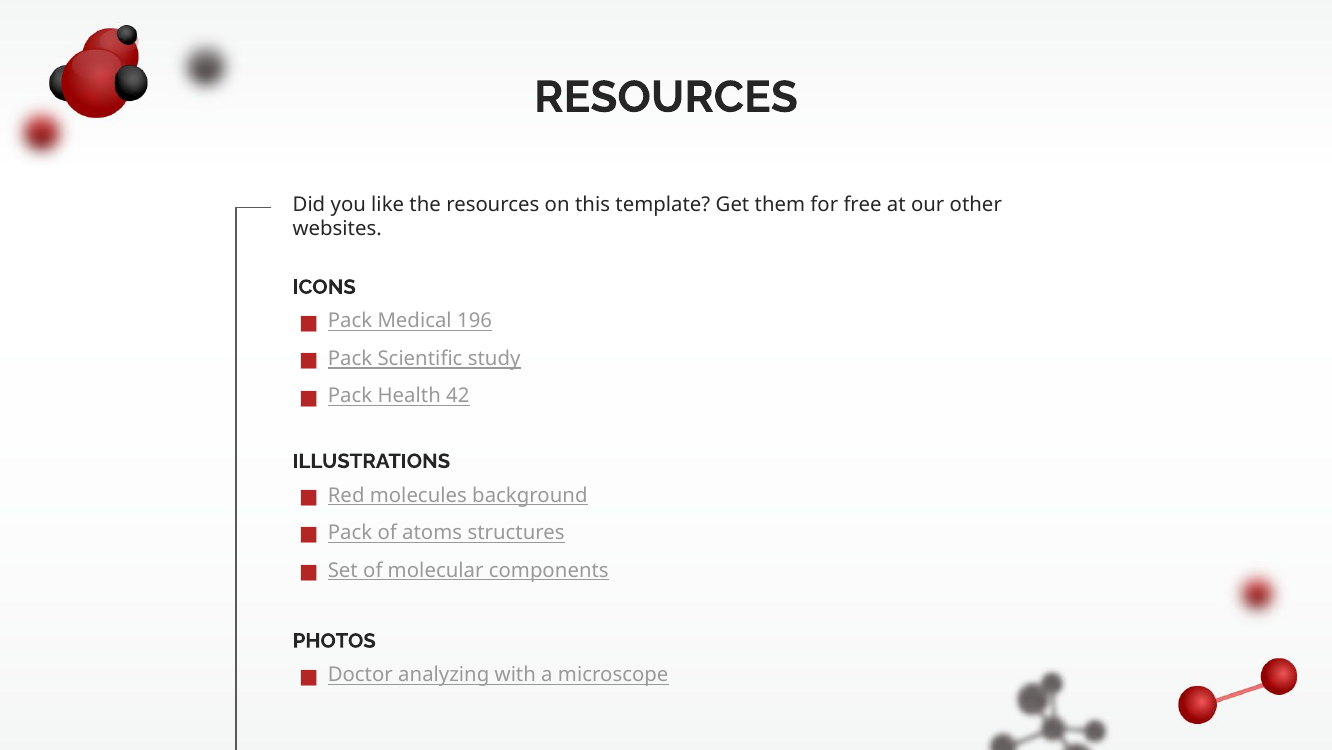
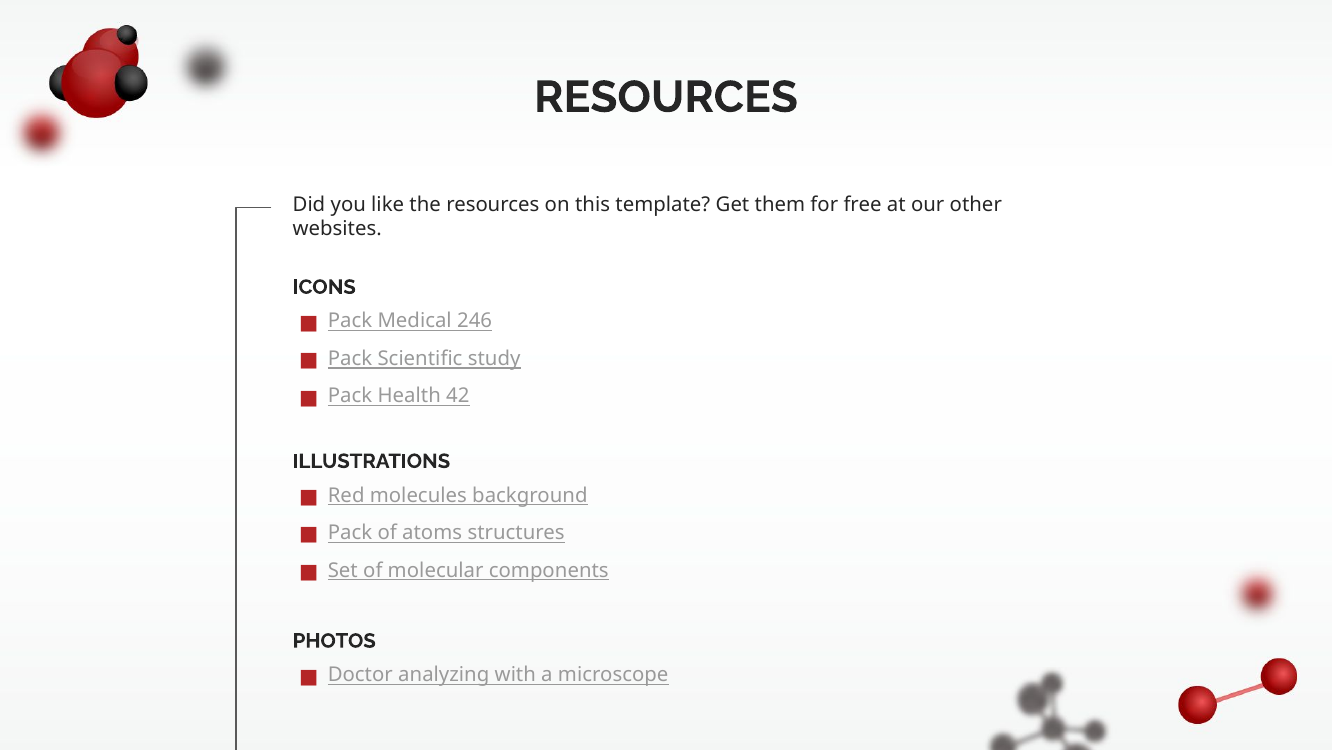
196: 196 -> 246 (475, 321)
